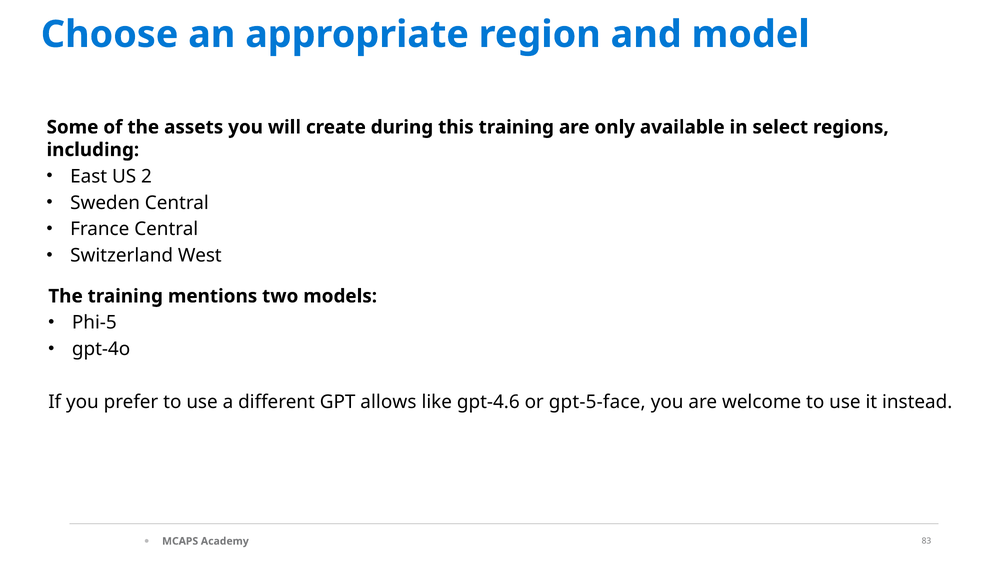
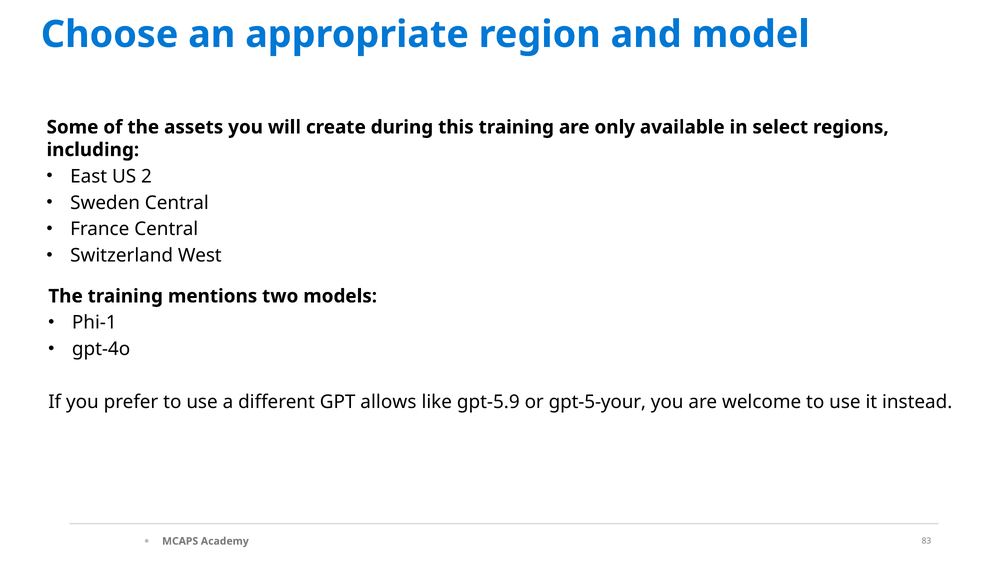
Phi-5: Phi-5 -> Phi-1 (94, 323)
gpt-4.6: gpt-4.6 -> gpt-5.9 (488, 402)
gpt-5-face: gpt-5-face -> gpt-5-your (597, 402)
